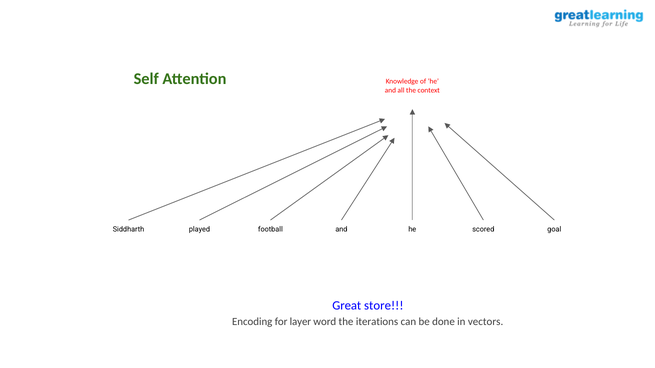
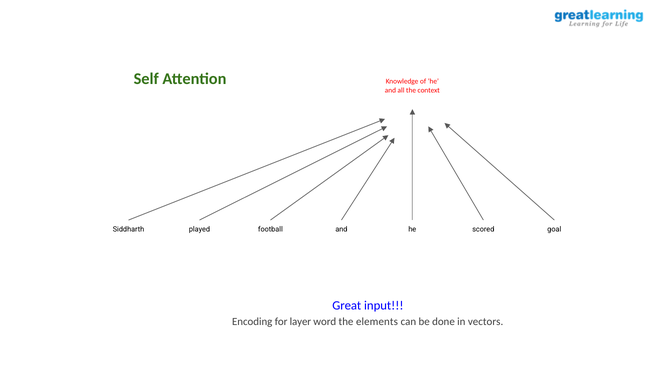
store: store -> input (384, 306)
iterations: iterations -> elements (377, 322)
